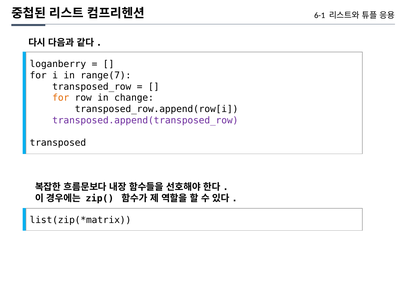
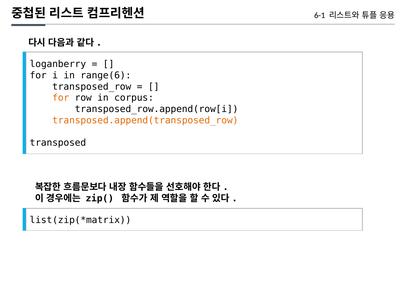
range(7: range(7 -> range(6 (106, 75)
change: change -> corpus (134, 98)
transposed.append(transposed_row colour: purple -> orange (145, 120)
